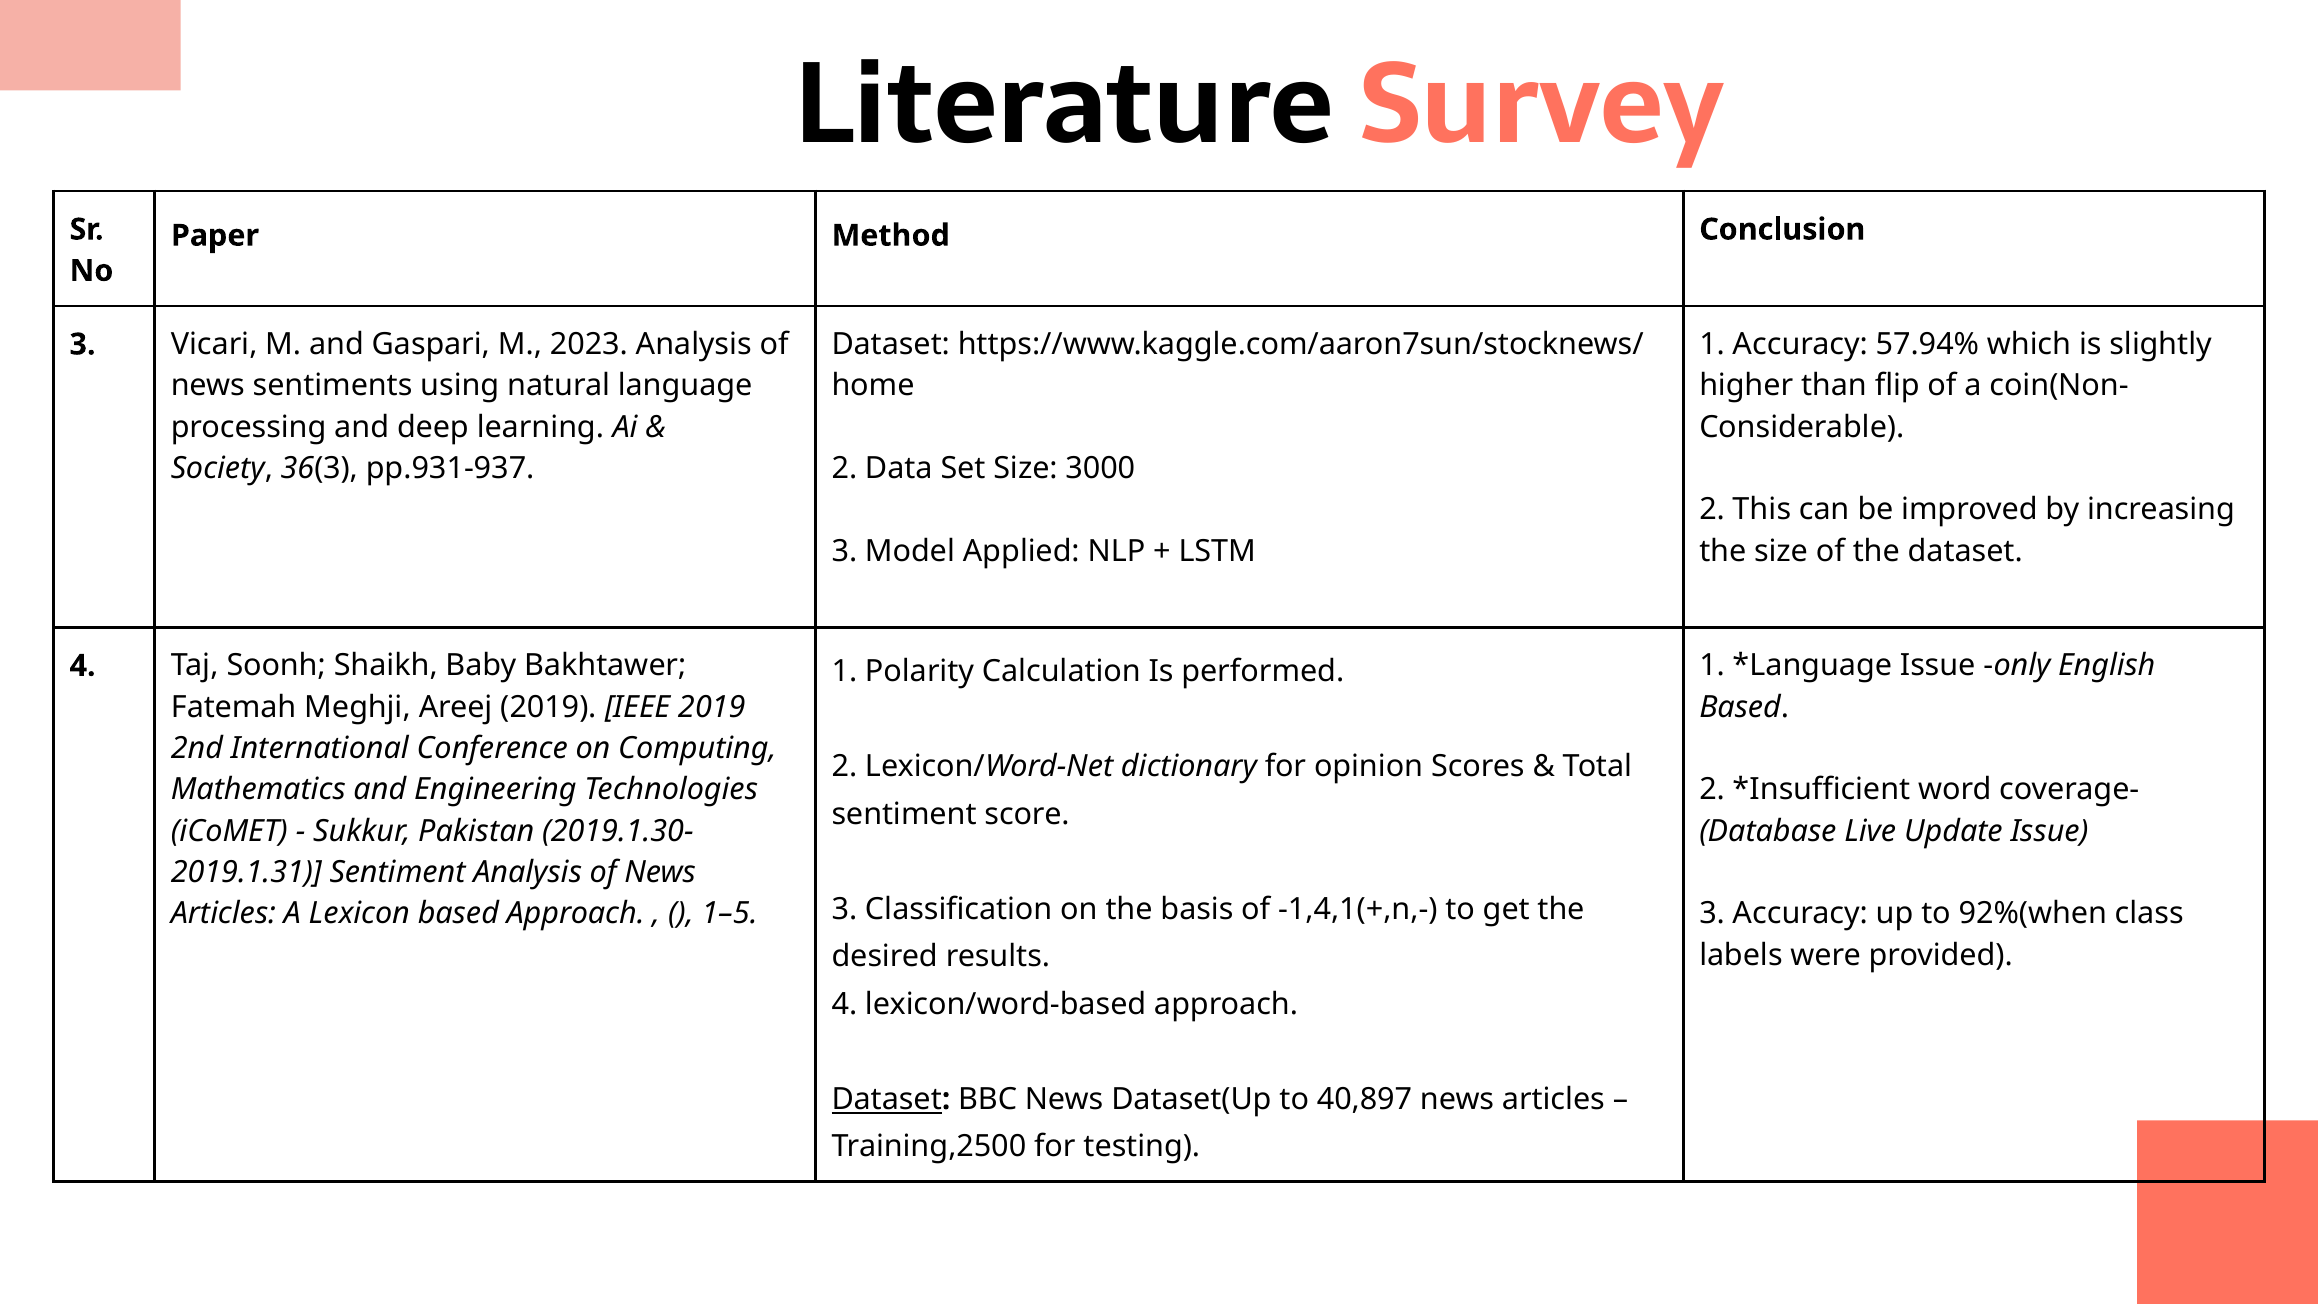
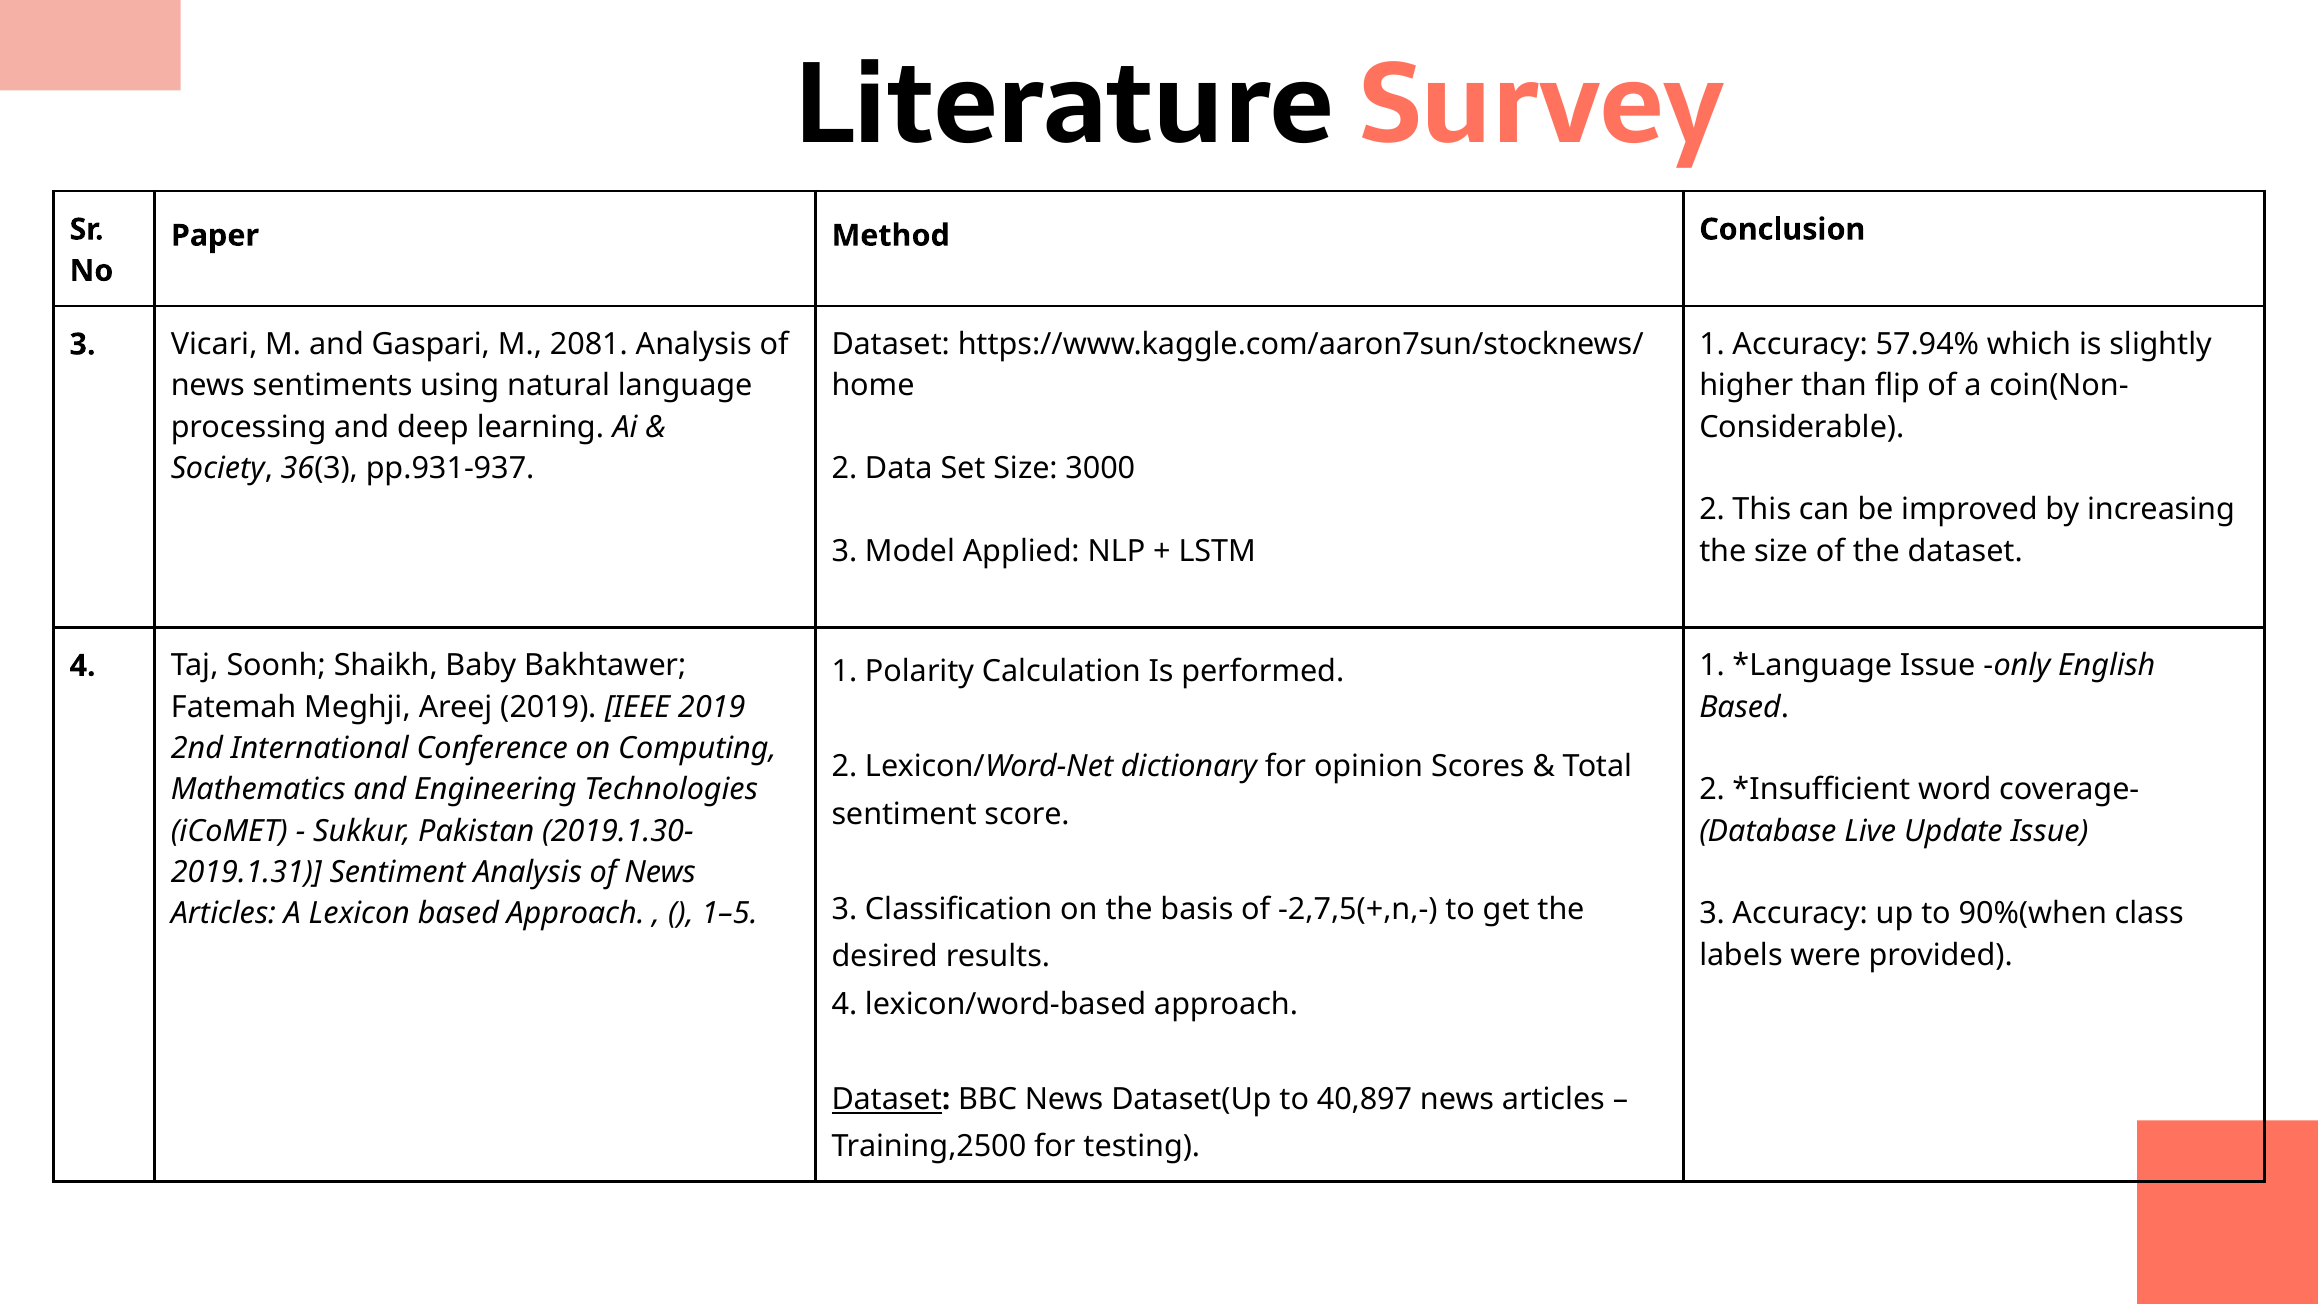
2023: 2023 -> 2081 (589, 344)
-1,4,1(+,n,-: -1,4,1(+,n,- -> -2,7,5(+,n,- (1358, 909)
92%(when: 92%(when -> 90%(when (2033, 914)
